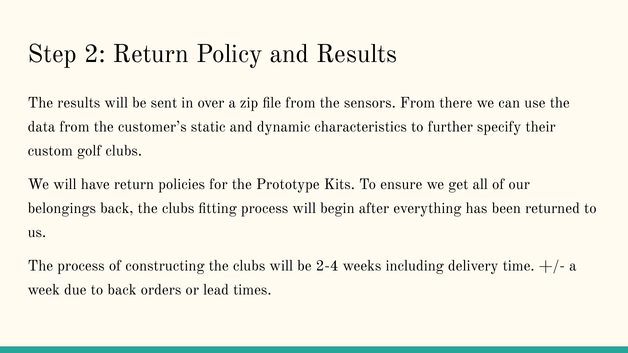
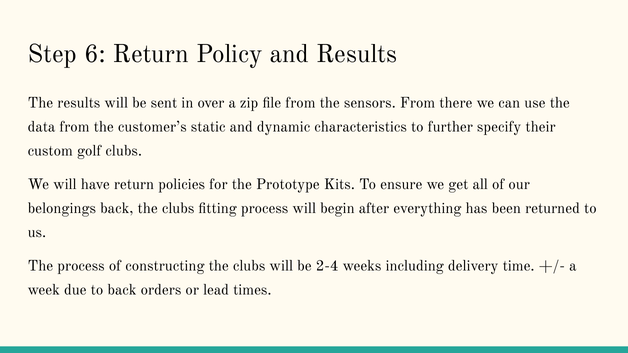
2: 2 -> 6 (95, 54)
